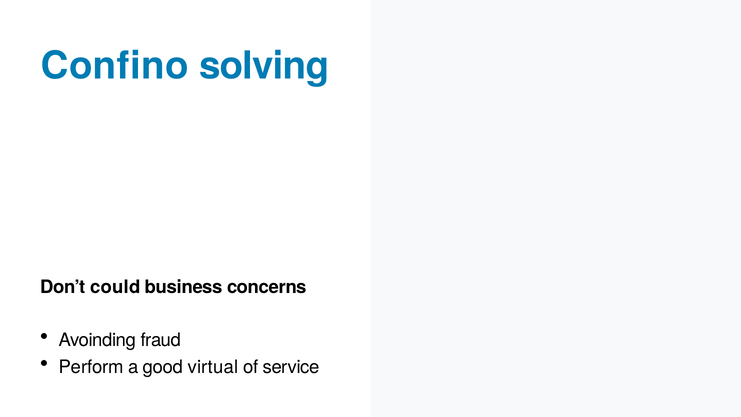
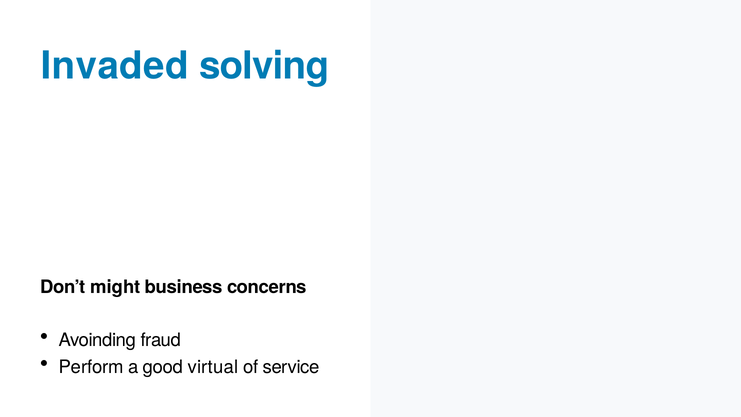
Confino: Confino -> Invaded (115, 66)
could: could -> might (115, 287)
